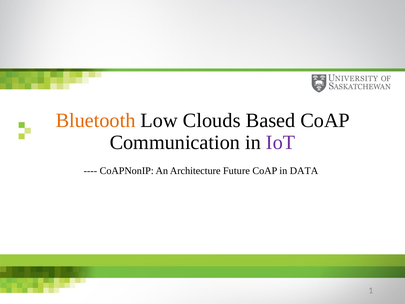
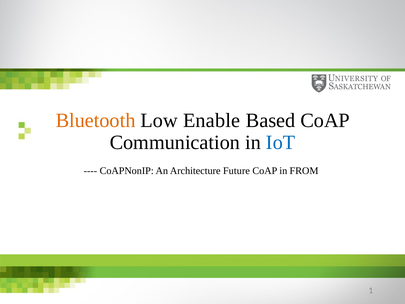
Clouds: Clouds -> Enable (212, 120)
IoT colour: purple -> blue (281, 142)
DATA: DATA -> FROM (304, 171)
